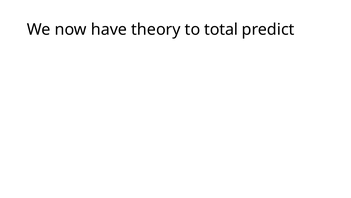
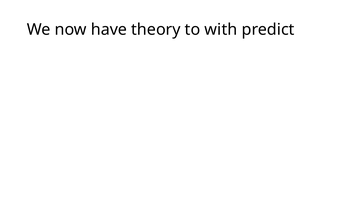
total: total -> with (221, 29)
